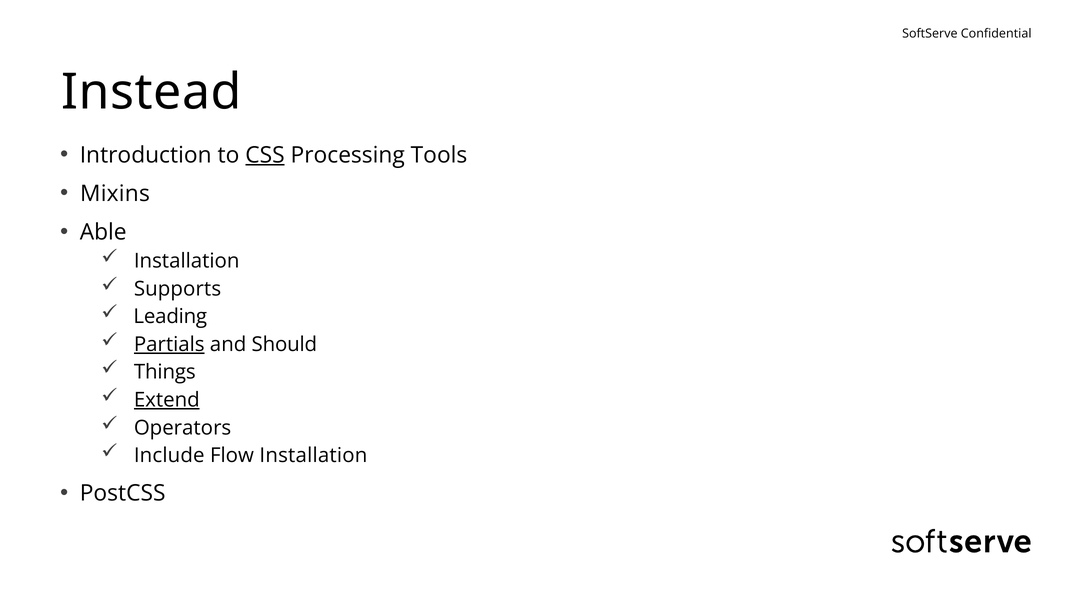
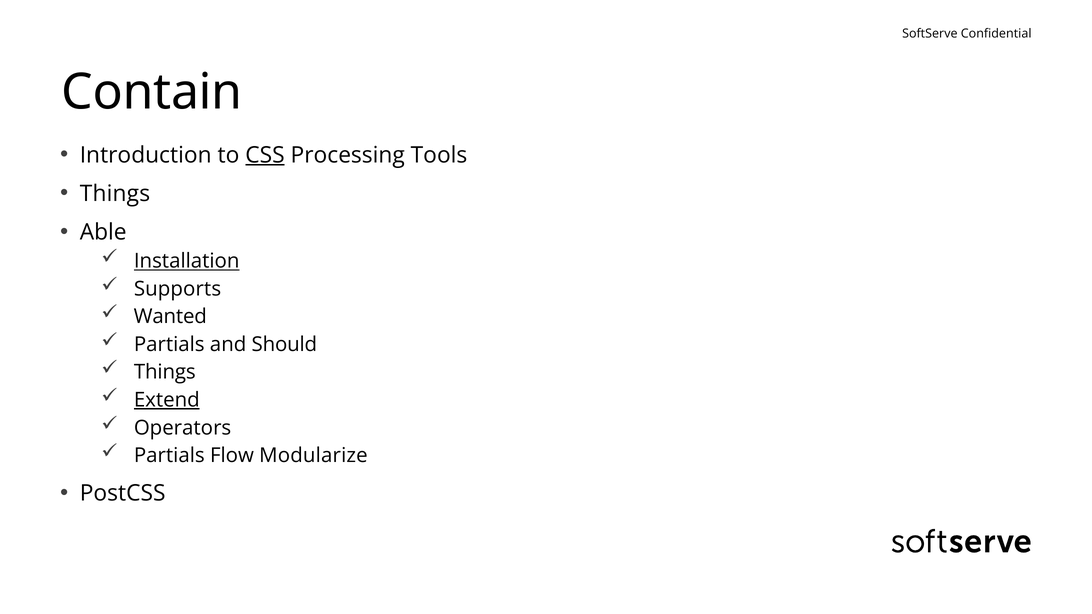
Instead: Instead -> Contain (152, 92)
Mixins: Mixins -> Things (115, 194)
Installation underline: none -> present (187, 261)
Leading: Leading -> Wanted (170, 317)
Partials underline: present -> none (169, 345)
Include: Include -> Partials (169, 456)
Flow Installation: Installation -> Modularize (313, 456)
